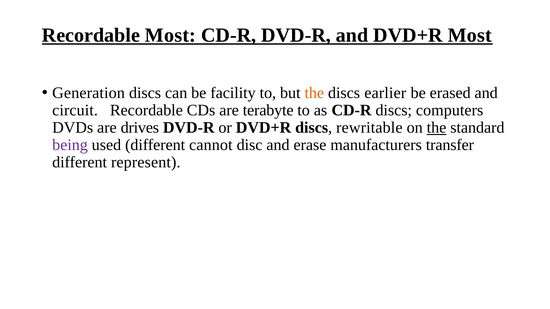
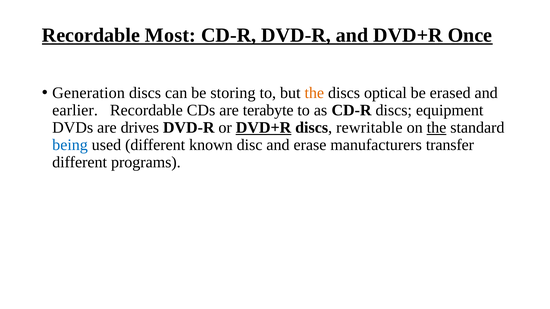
DVD+R Most: Most -> Once (470, 35)
facility: facility -> storing (233, 93)
earlier: earlier -> optical (385, 93)
circuit: circuit -> earlier (75, 110)
computers: computers -> equipment (450, 110)
DVD+R underline: none -> present (264, 128)
being colour: purple -> blue (70, 145)
cannot: cannot -> known (211, 145)
represent: represent -> programs (146, 162)
